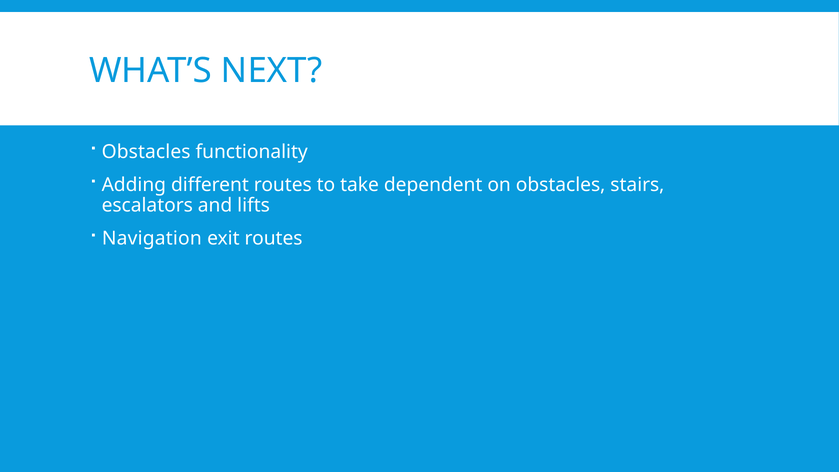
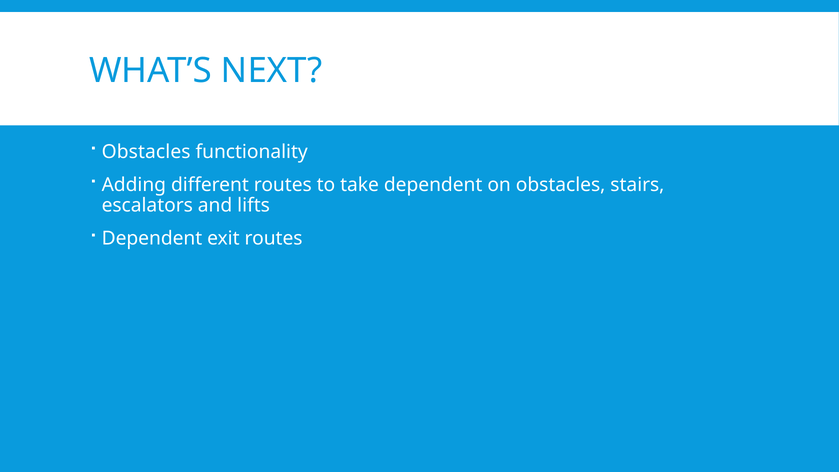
Navigation: Navigation -> Dependent (152, 239)
